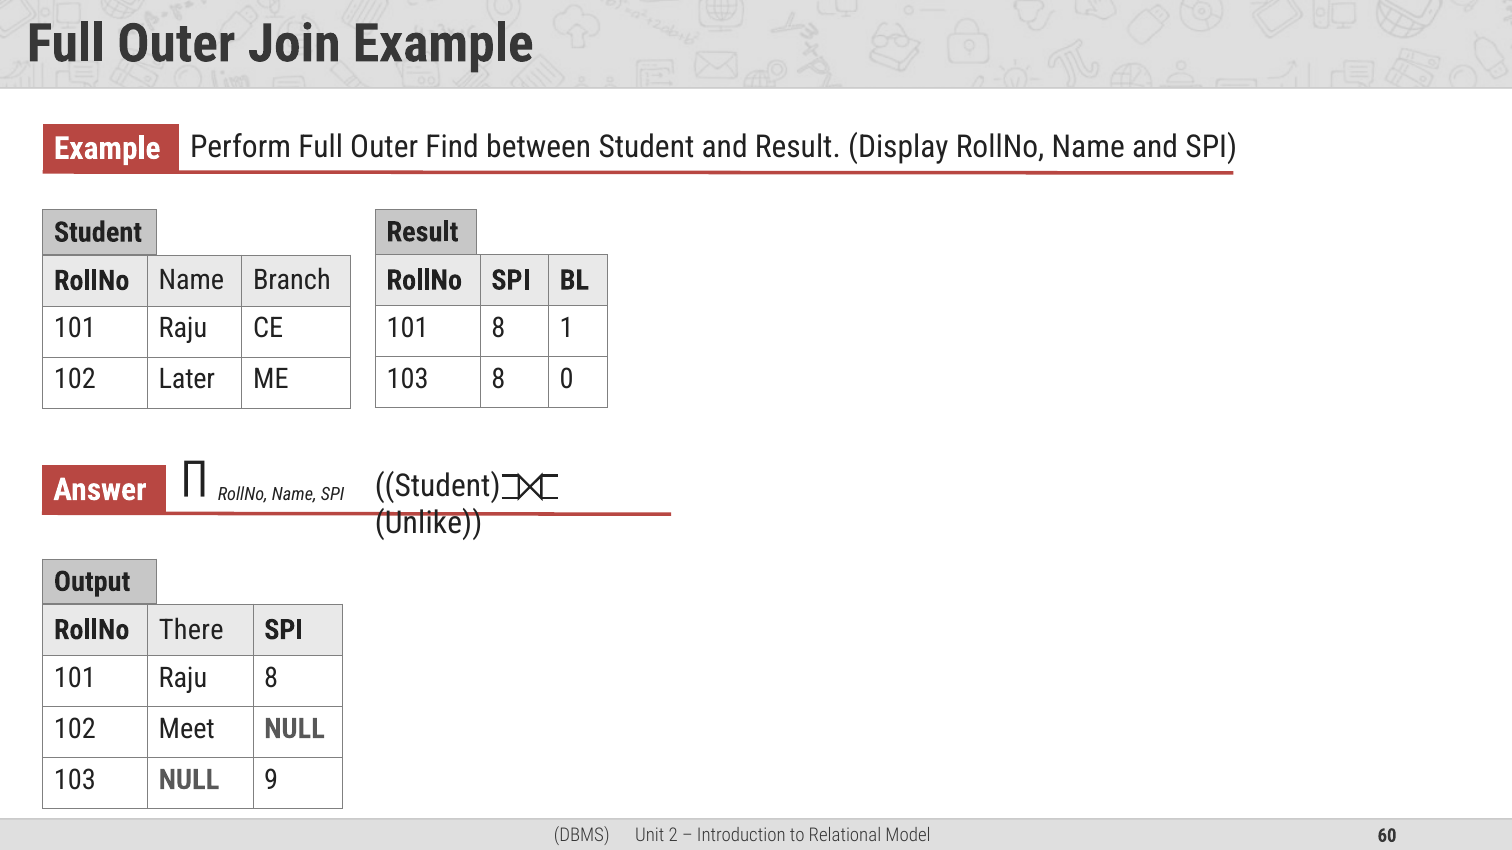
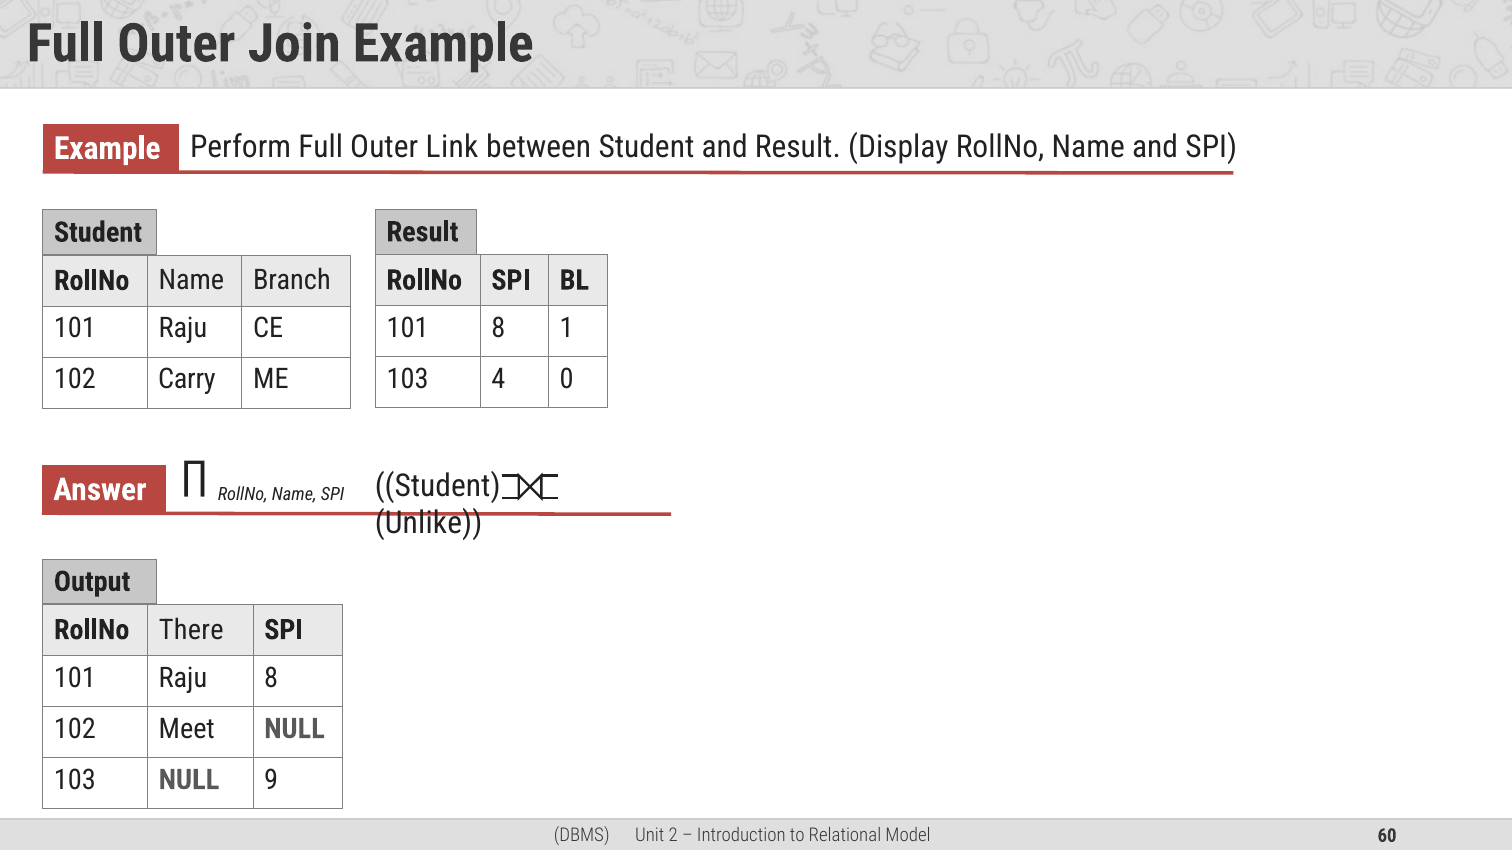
Find: Find -> Link (452, 147)
103 8: 8 -> 4 (498, 379)
Later: Later -> Carry (187, 380)
